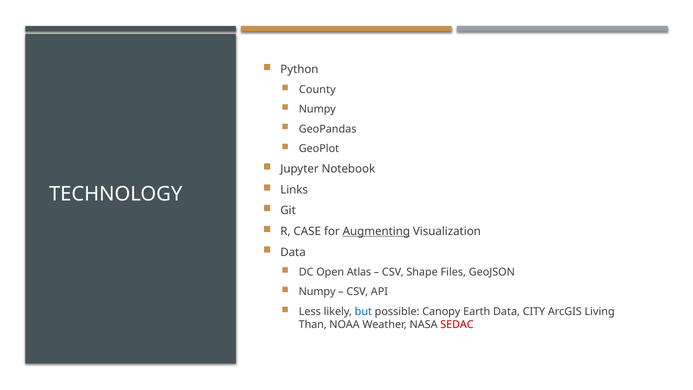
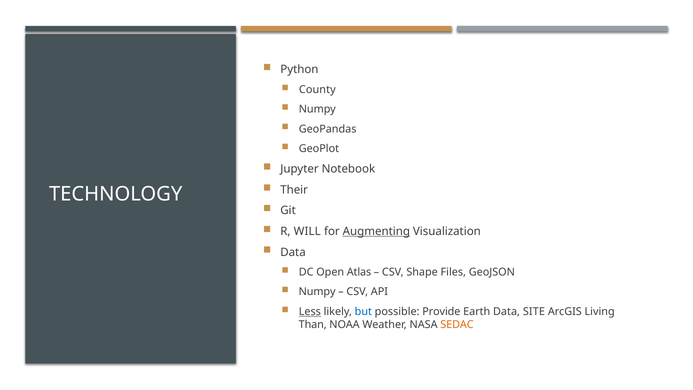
Links: Links -> Their (294, 190)
CASE: CASE -> WILL (307, 231)
Less underline: none -> present (310, 311)
Canopy: Canopy -> Provide (441, 311)
CITY: CITY -> SITE (534, 311)
SEDAC colour: red -> orange (457, 324)
